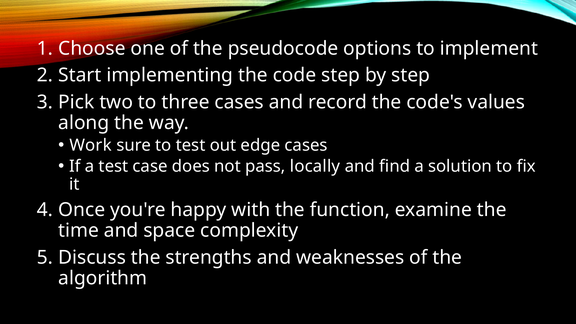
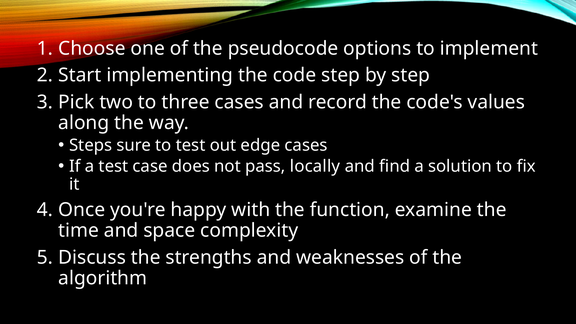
Work: Work -> Steps (91, 145)
